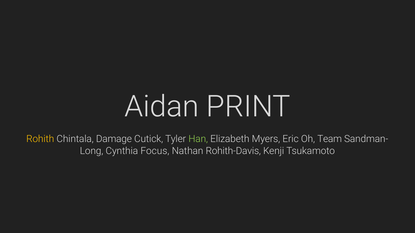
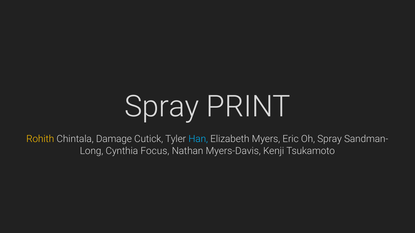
Aidan: Aidan -> Spray (162, 107)
Han colour: light green -> light blue (198, 139)
Oh Team: Team -> Spray (330, 139)
Rohith-Davis: Rohith-Davis -> Myers-Davis (233, 151)
